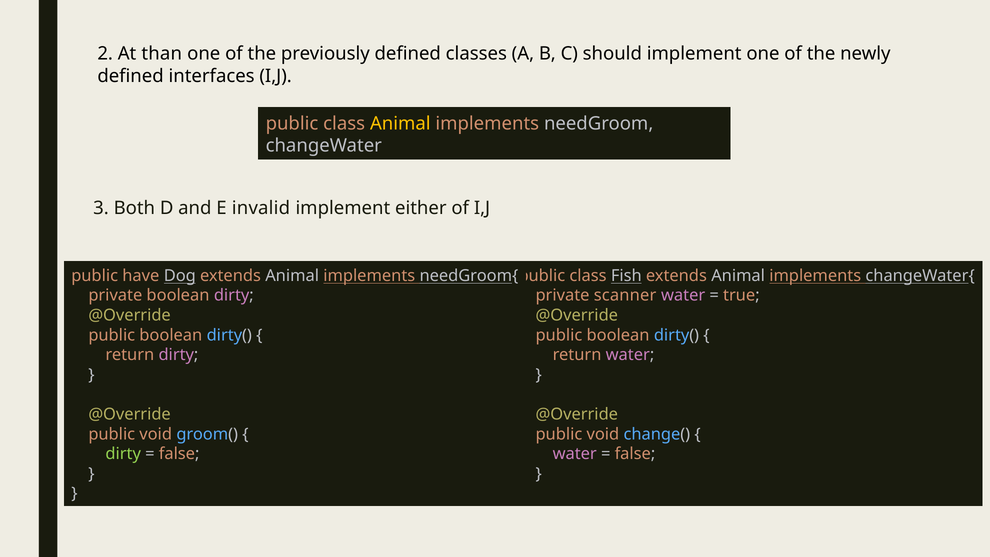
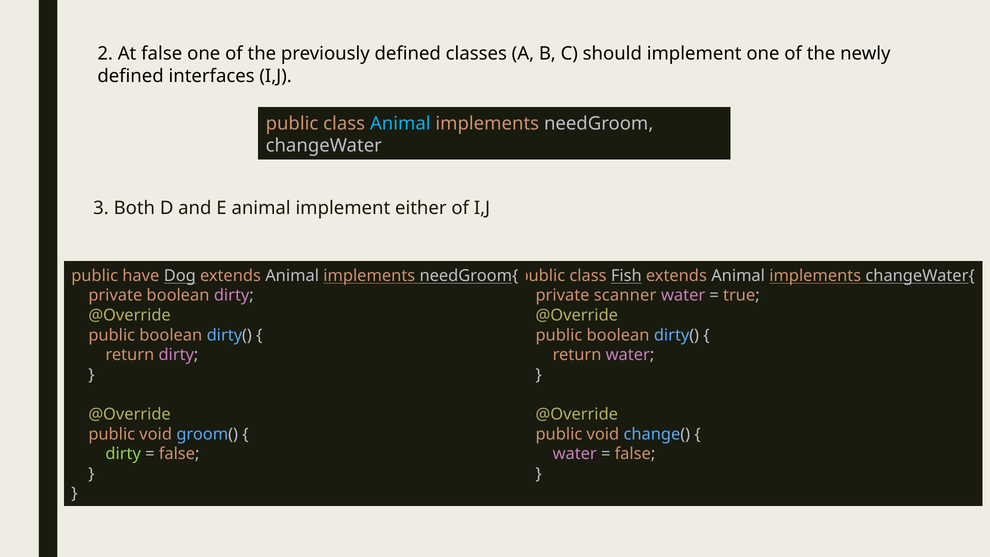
At than: than -> false (162, 54)
Animal colour: yellow -> light blue (400, 123)
E invalid: invalid -> animal (261, 208)
